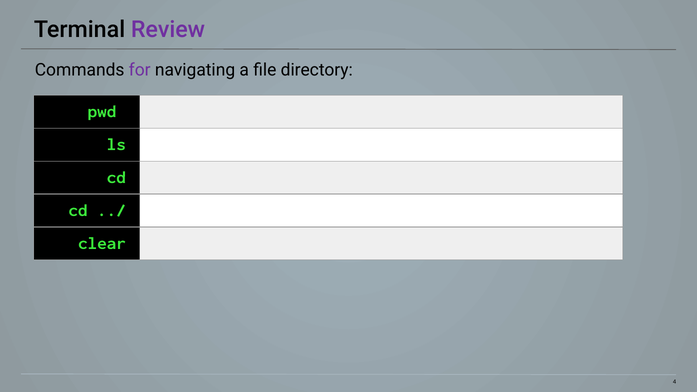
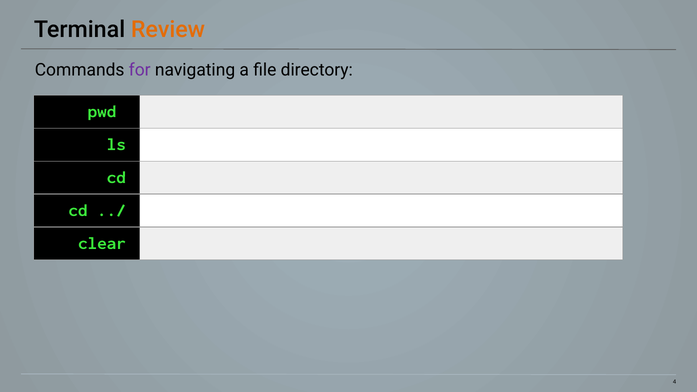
Review colour: purple -> orange (168, 30)
